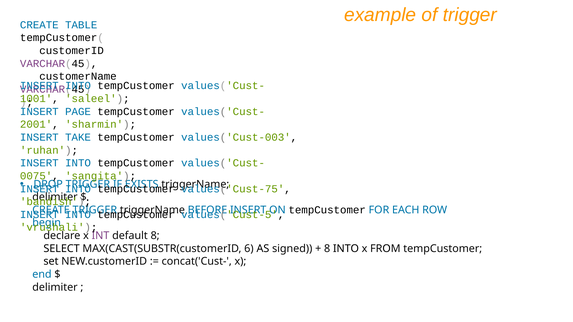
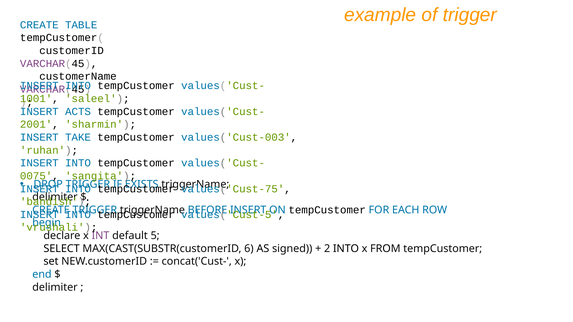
PAGE: PAGE -> ACTS (78, 112)
default 8: 8 -> 5 (155, 236)
8: 8 -> 2 (327, 249)
